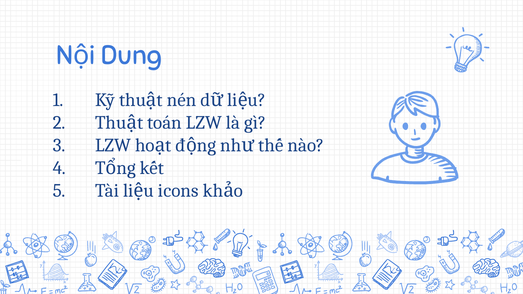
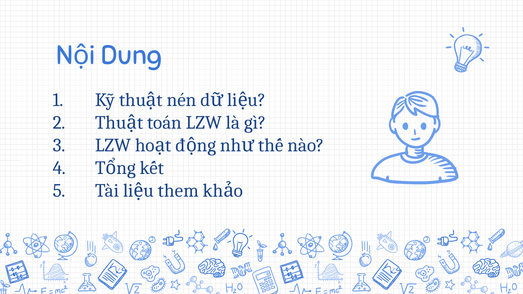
icons: icons -> them (178, 191)
